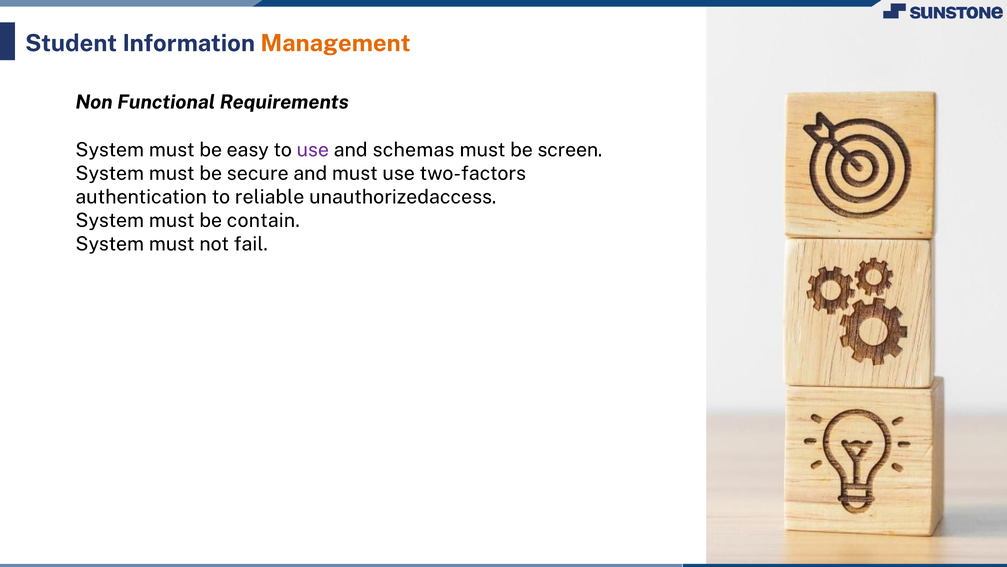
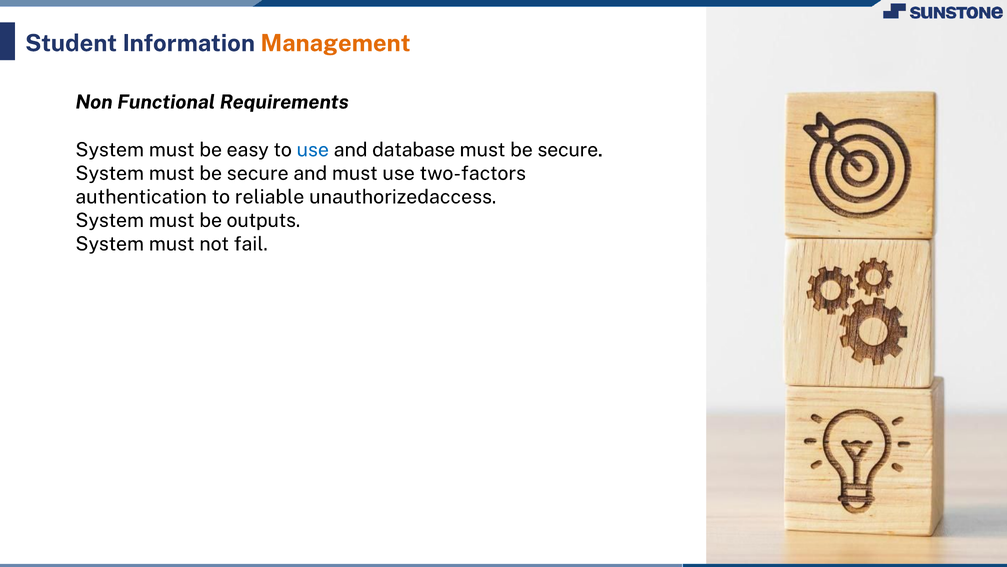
use colour: purple -> blue (313, 150)
schemas: schemas -> database (414, 150)
screen: screen -> secure (570, 150)
contain: contain -> outputs (263, 220)
